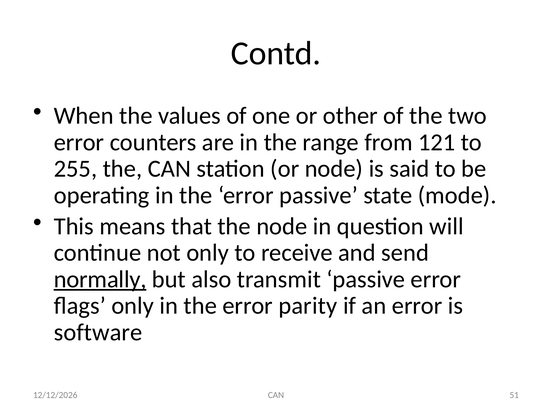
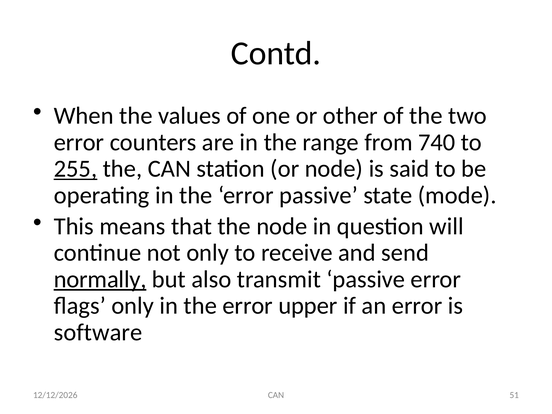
121: 121 -> 740 (437, 142)
255 underline: none -> present (76, 169)
parity: parity -> upper (308, 306)
